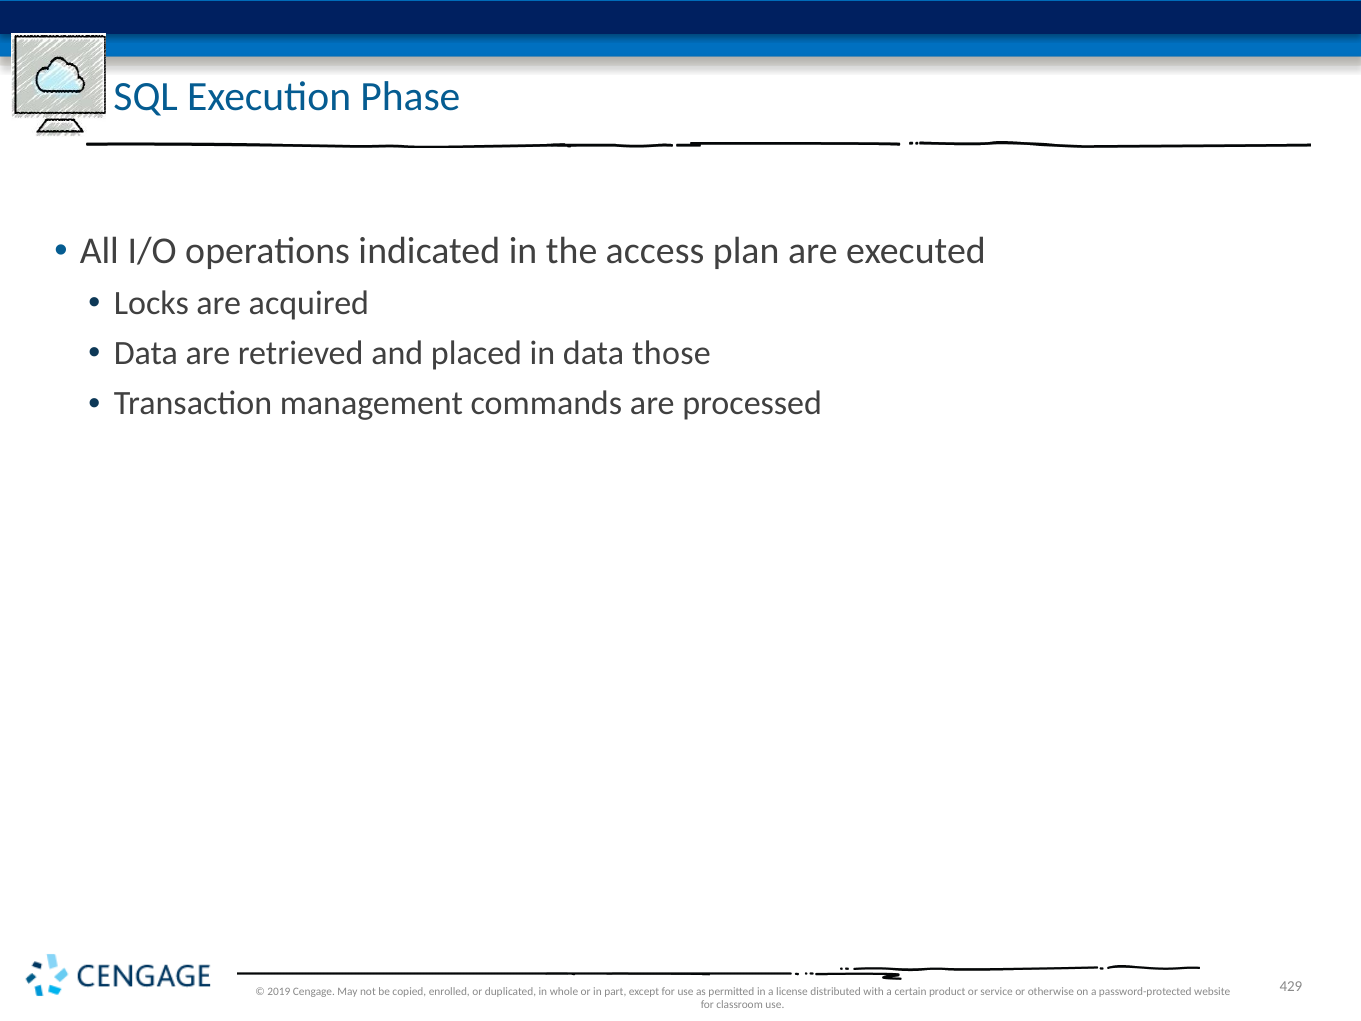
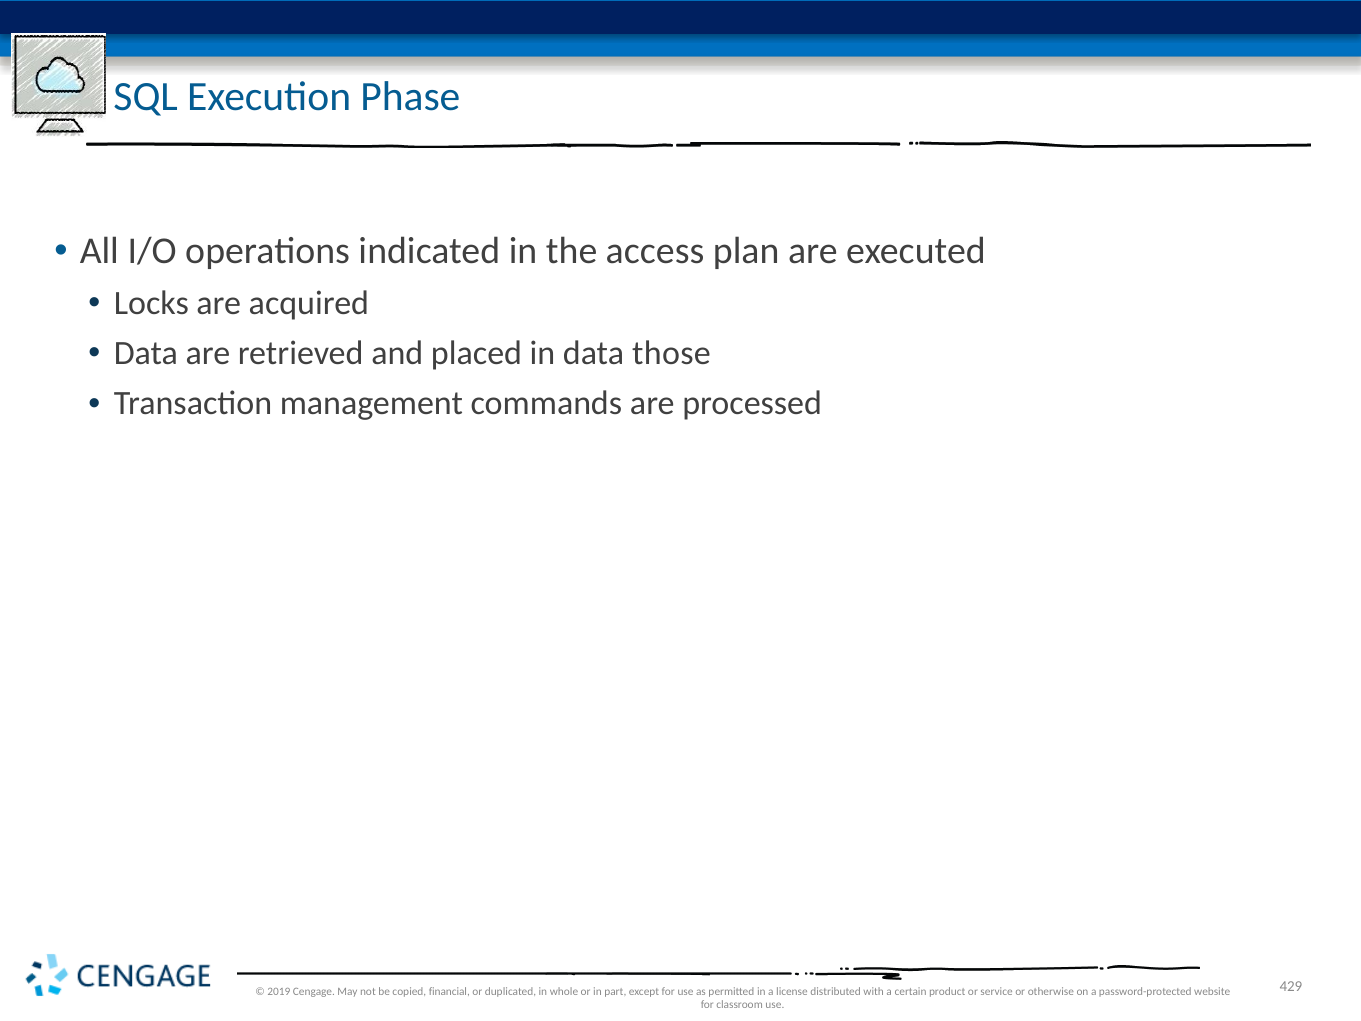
enrolled: enrolled -> financial (449, 991)
